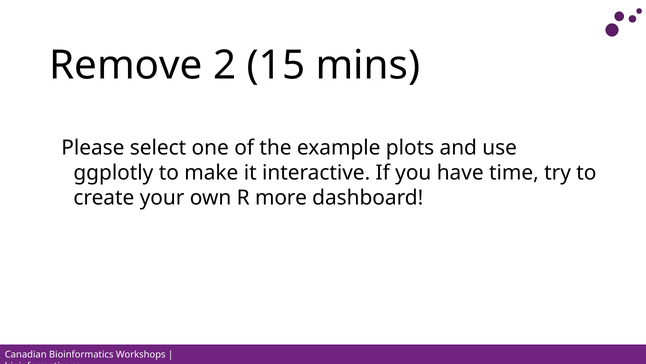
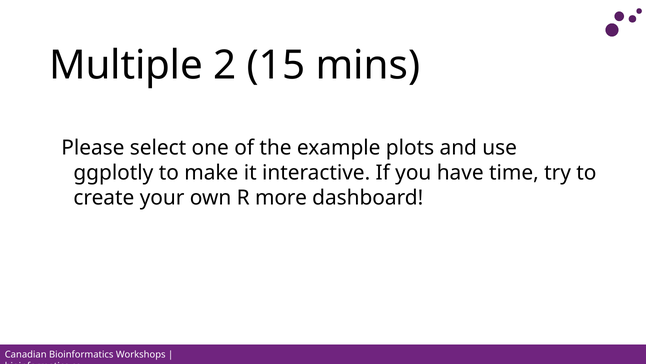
Remove: Remove -> Multiple (126, 65)
